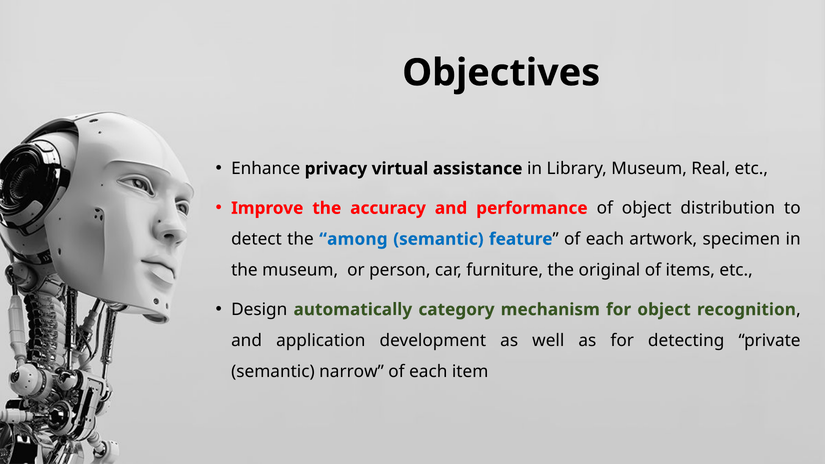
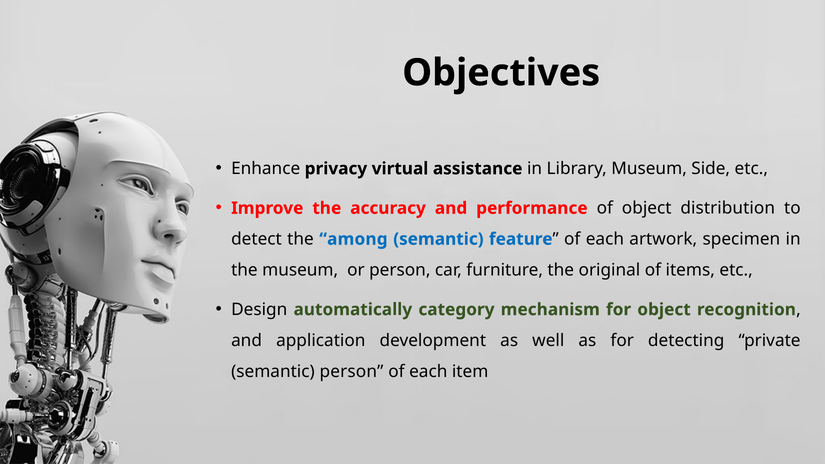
Real: Real -> Side (711, 169)
semantic narrow: narrow -> person (351, 371)
